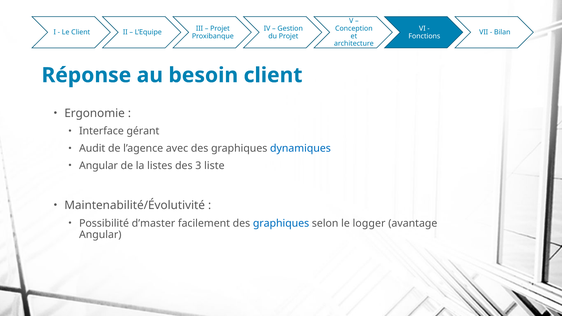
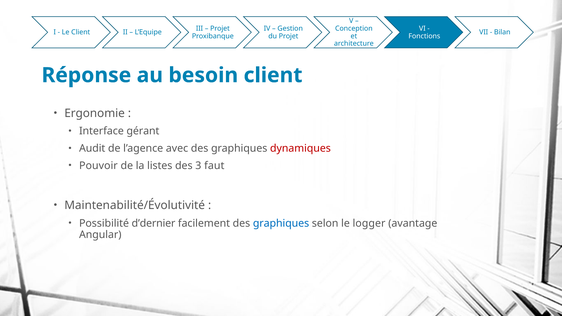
dynamiques colour: blue -> red (300, 148)
Angular: Angular -> Pouvoir (98, 166)
liste: liste -> faut (214, 166)
d’master: d’master -> d’dernier (154, 223)
